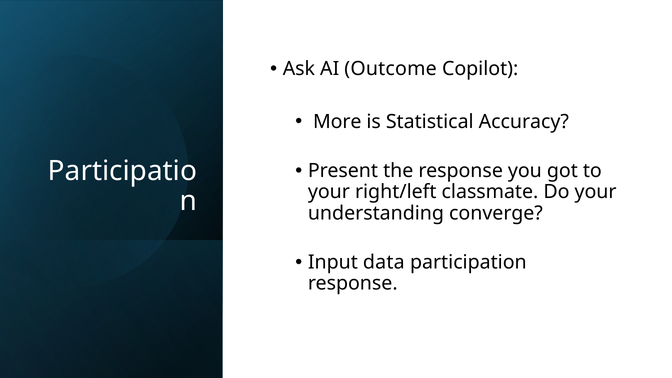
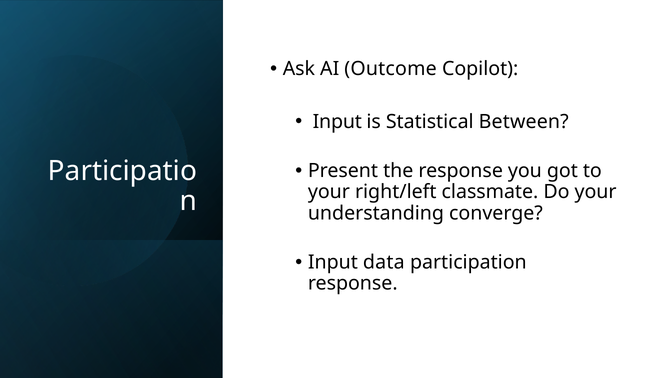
More: More -> Input (337, 122)
Accuracy: Accuracy -> Between (524, 122)
